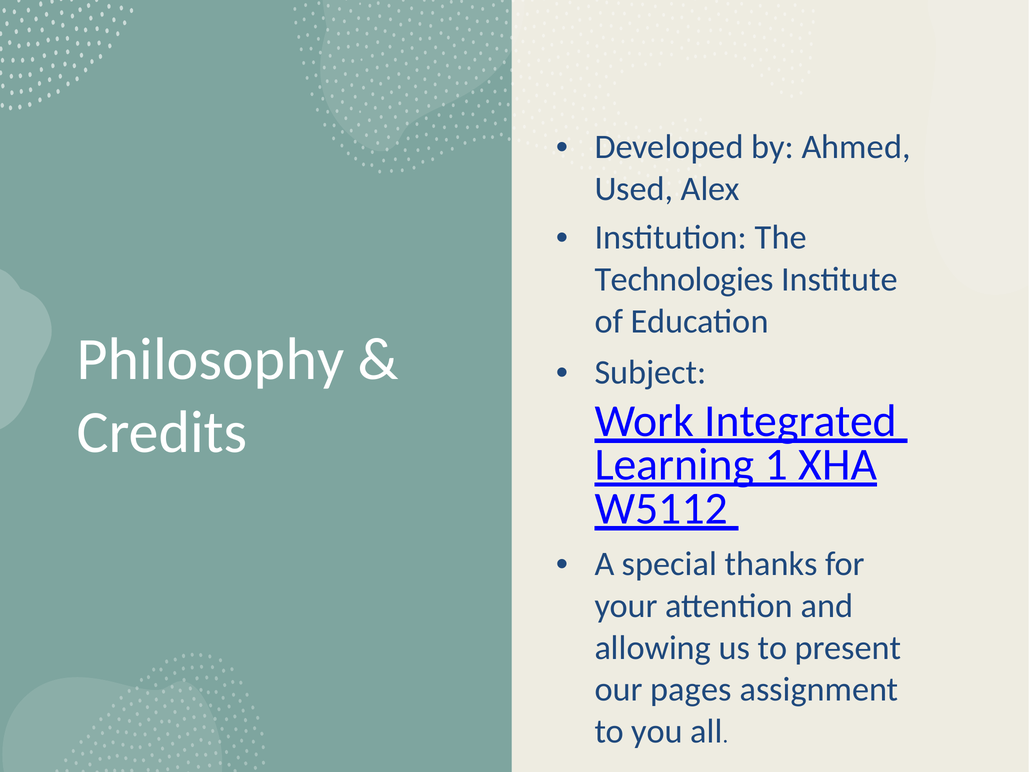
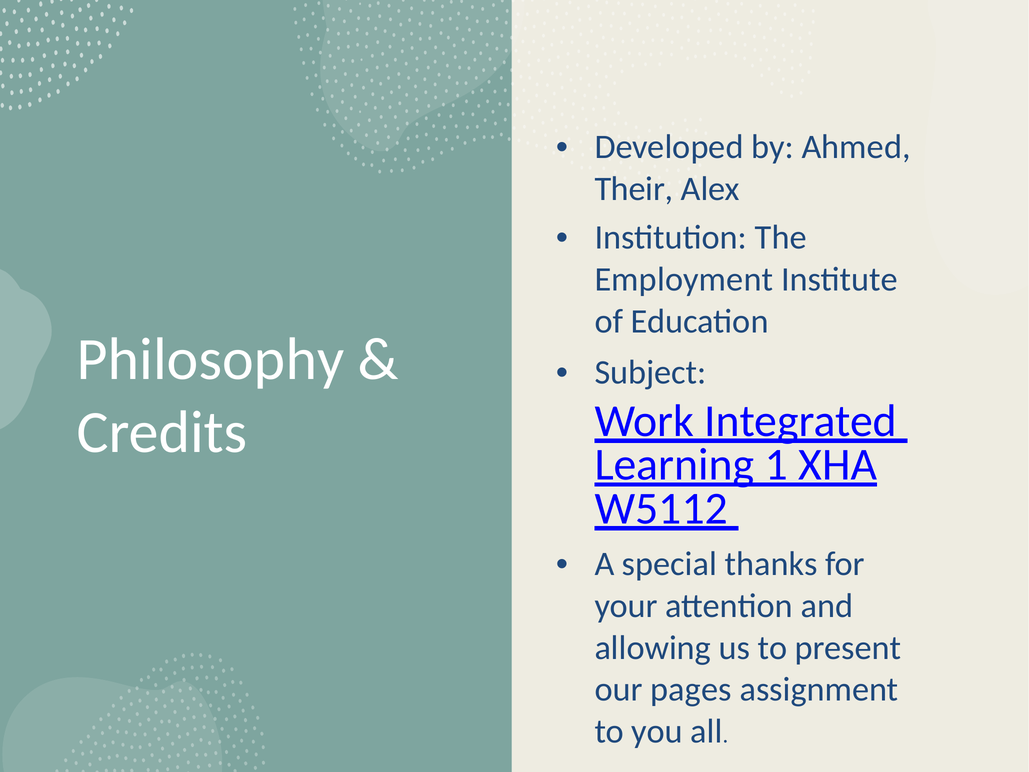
Used: Used -> Their (634, 189)
Technologies: Technologies -> Employment (684, 279)
